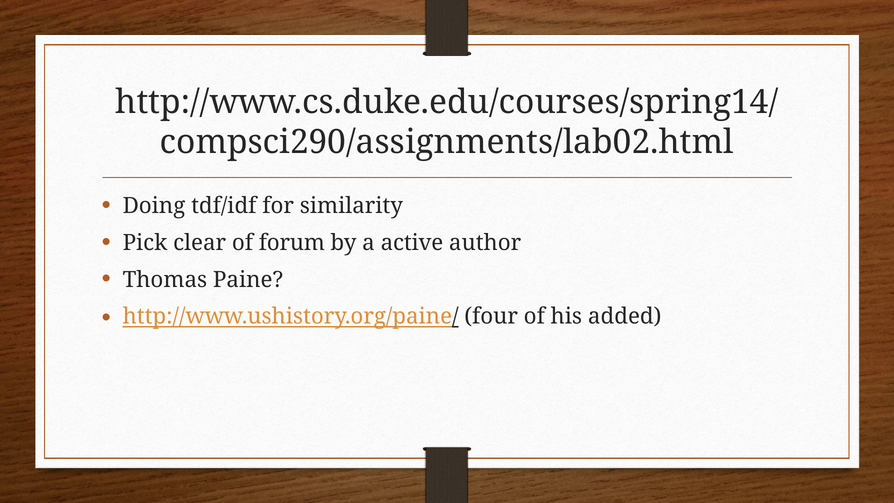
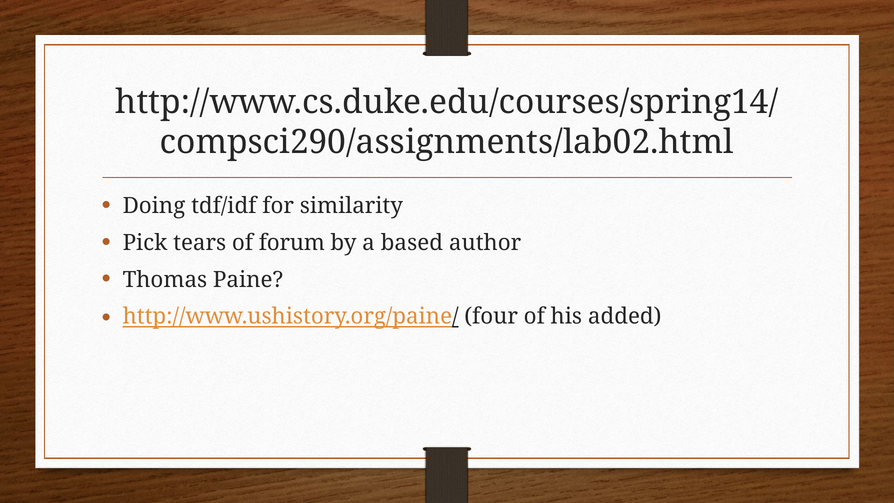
clear: clear -> tears (200, 243)
active: active -> based (412, 243)
